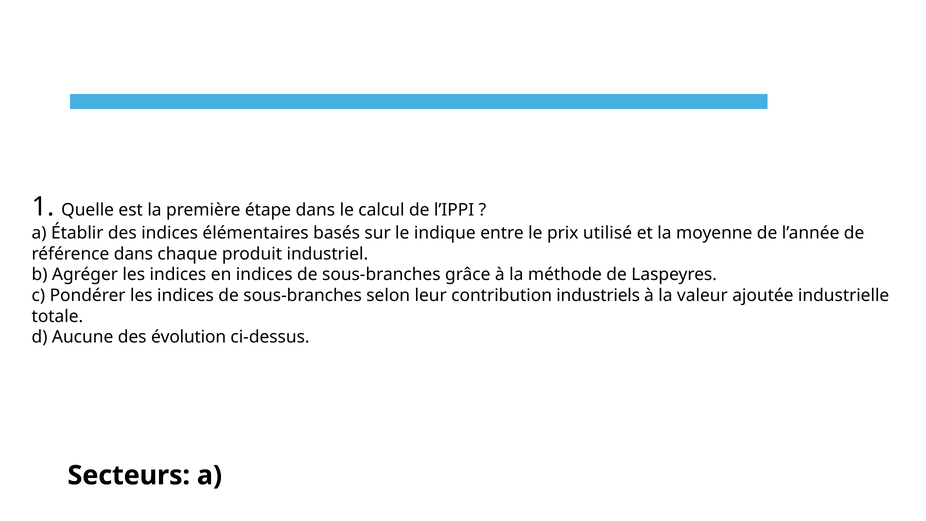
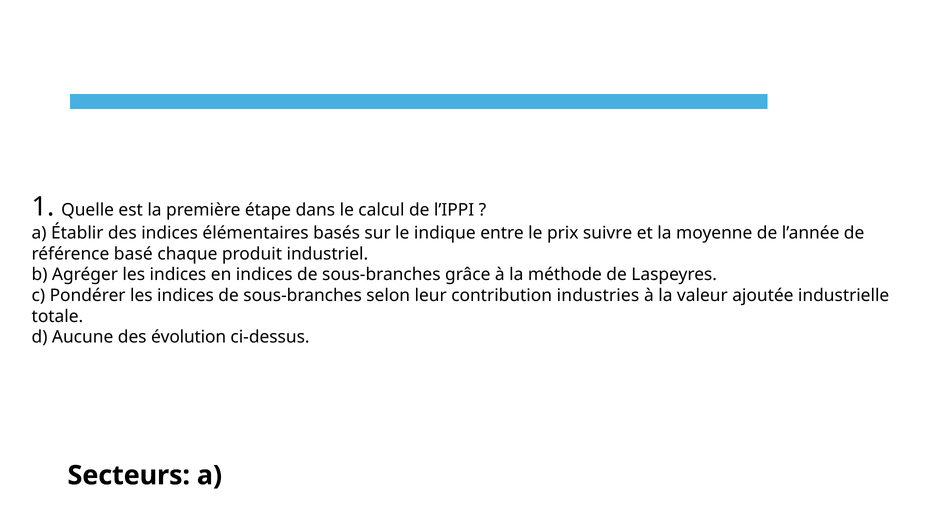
utilisé: utilisé -> suivre (608, 233)
référence dans: dans -> basé (133, 254)
industriels: industriels -> industries (598, 295)
